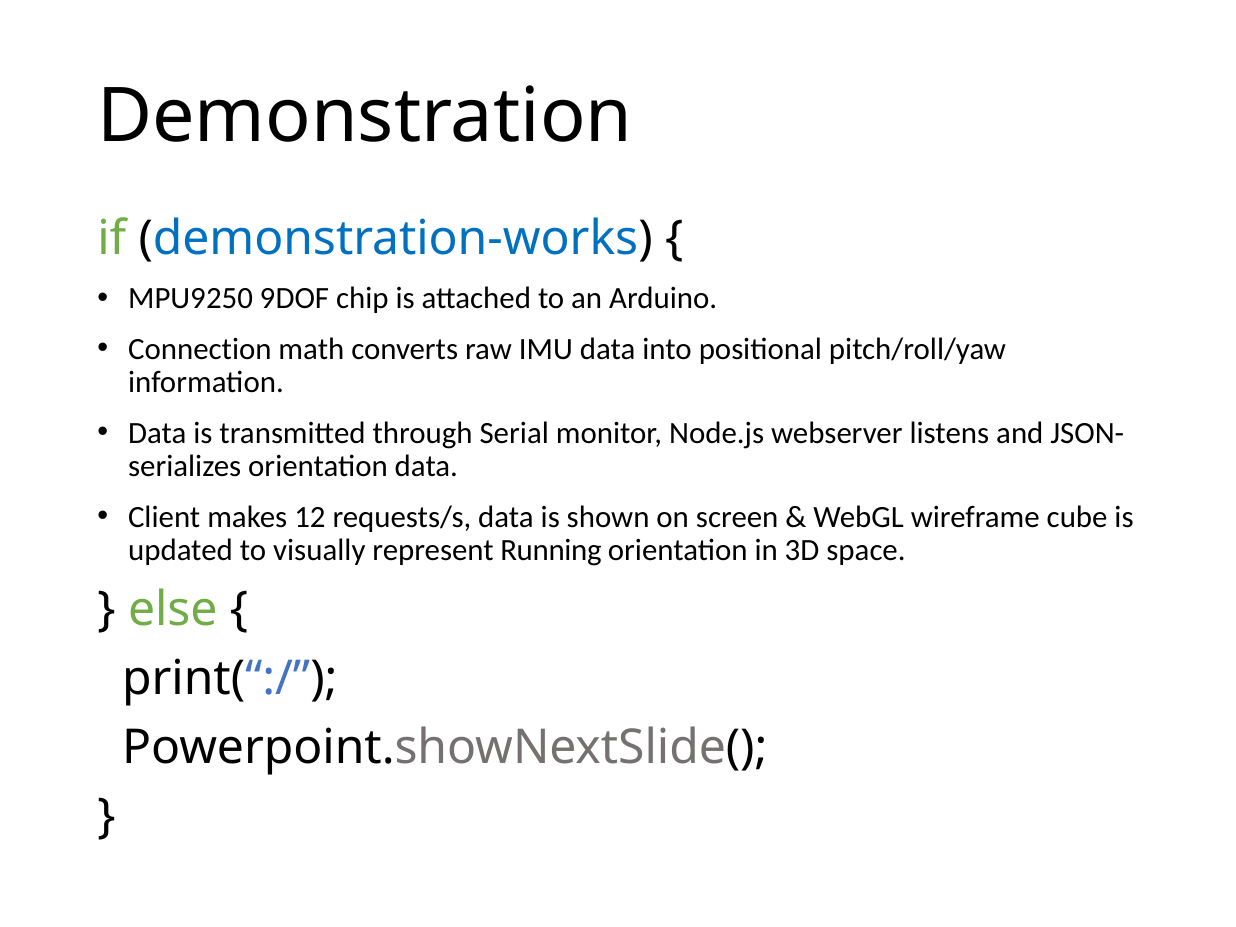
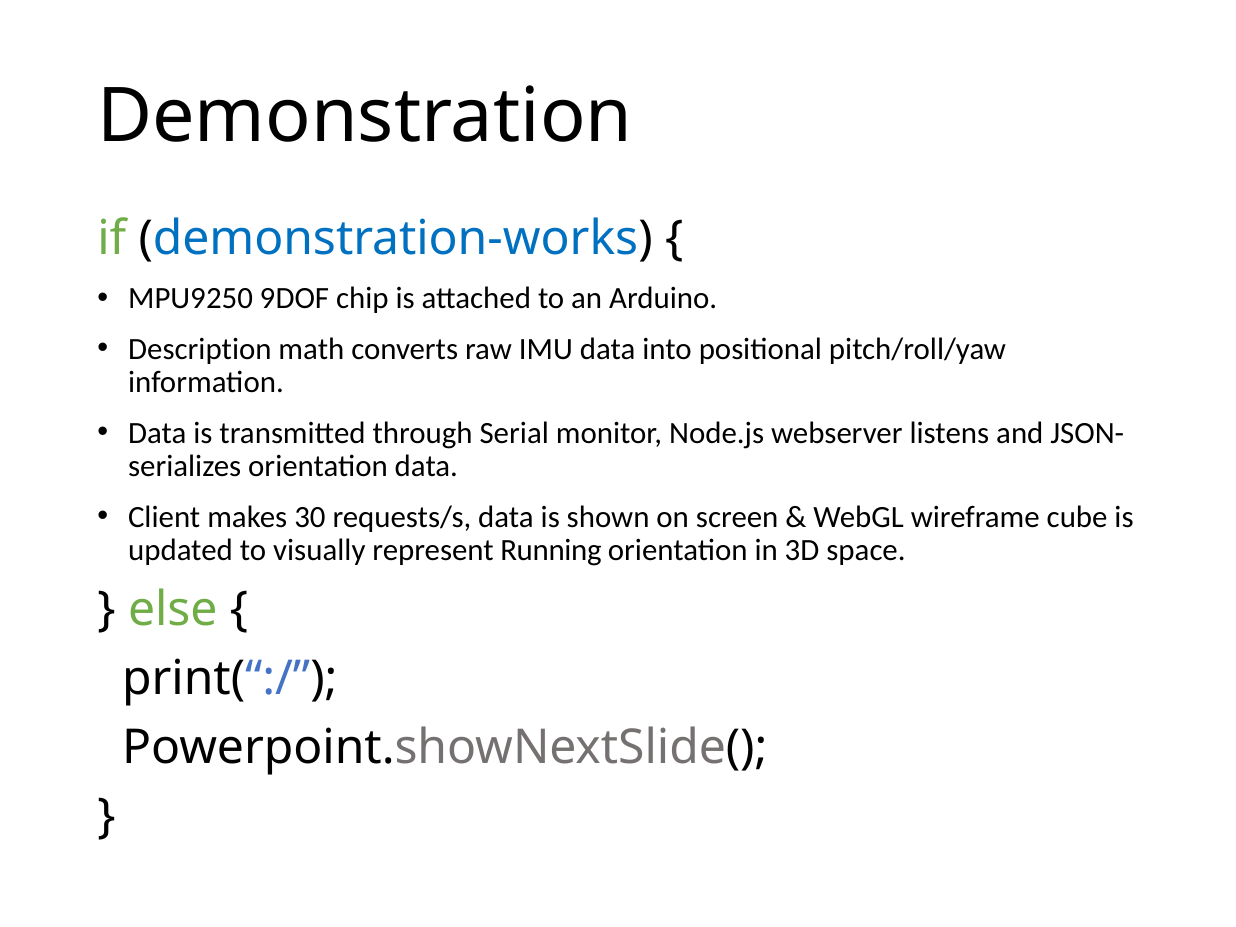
Connection: Connection -> Description (200, 349)
12: 12 -> 30 (310, 517)
